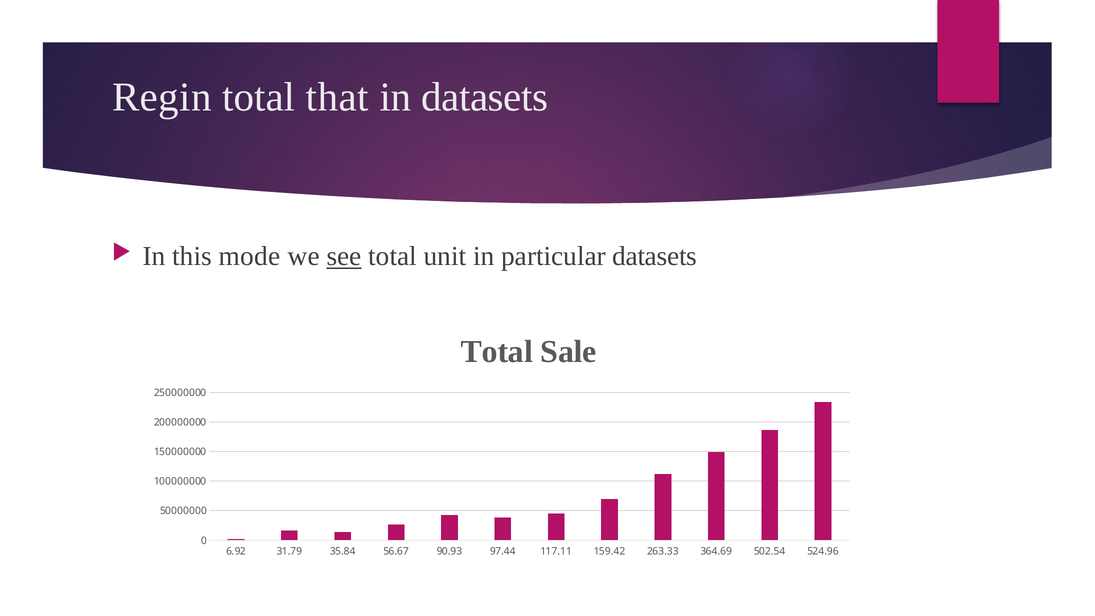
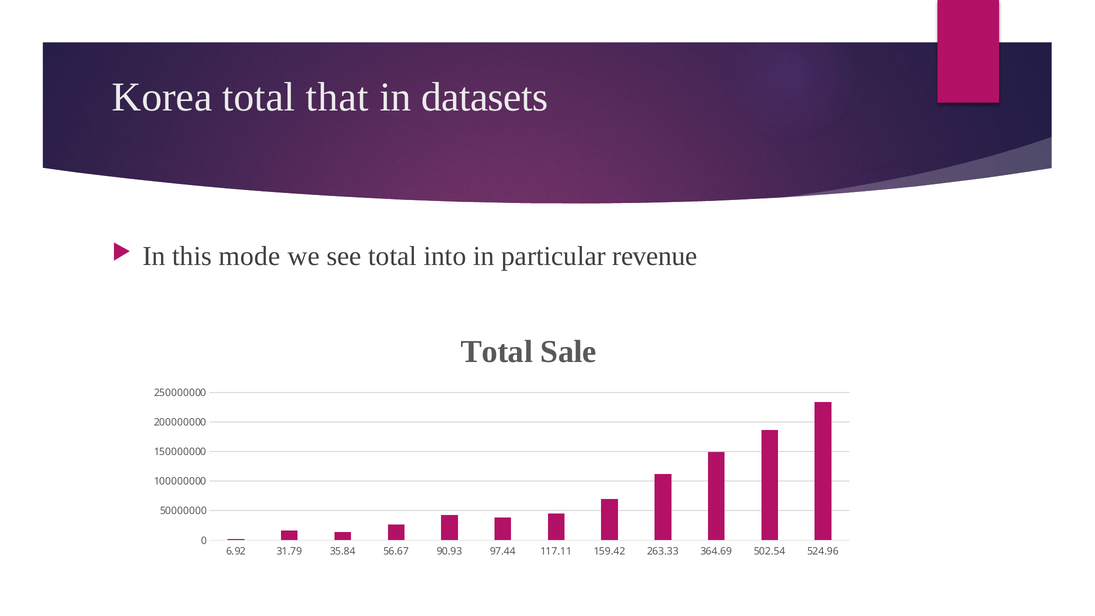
Regin: Regin -> Korea (162, 97)
see underline: present -> none (344, 256)
unit: unit -> into (445, 256)
particular datasets: datasets -> revenue (655, 256)
